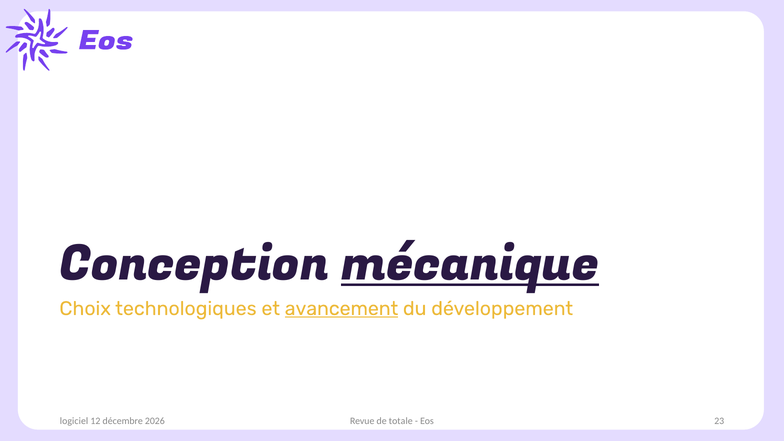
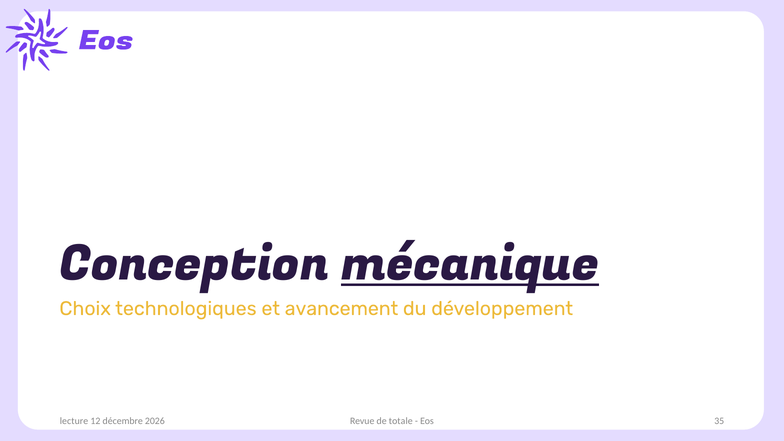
avancement underline: present -> none (342, 309)
logiciel: logiciel -> lecture (74, 421)
23: 23 -> 35 (719, 421)
